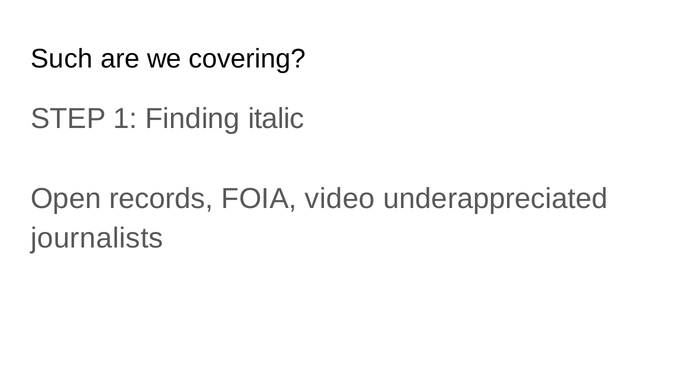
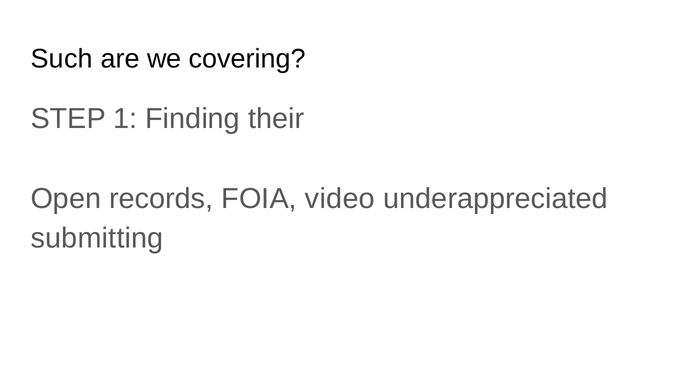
italic: italic -> their (276, 119)
journalists: journalists -> submitting (97, 238)
